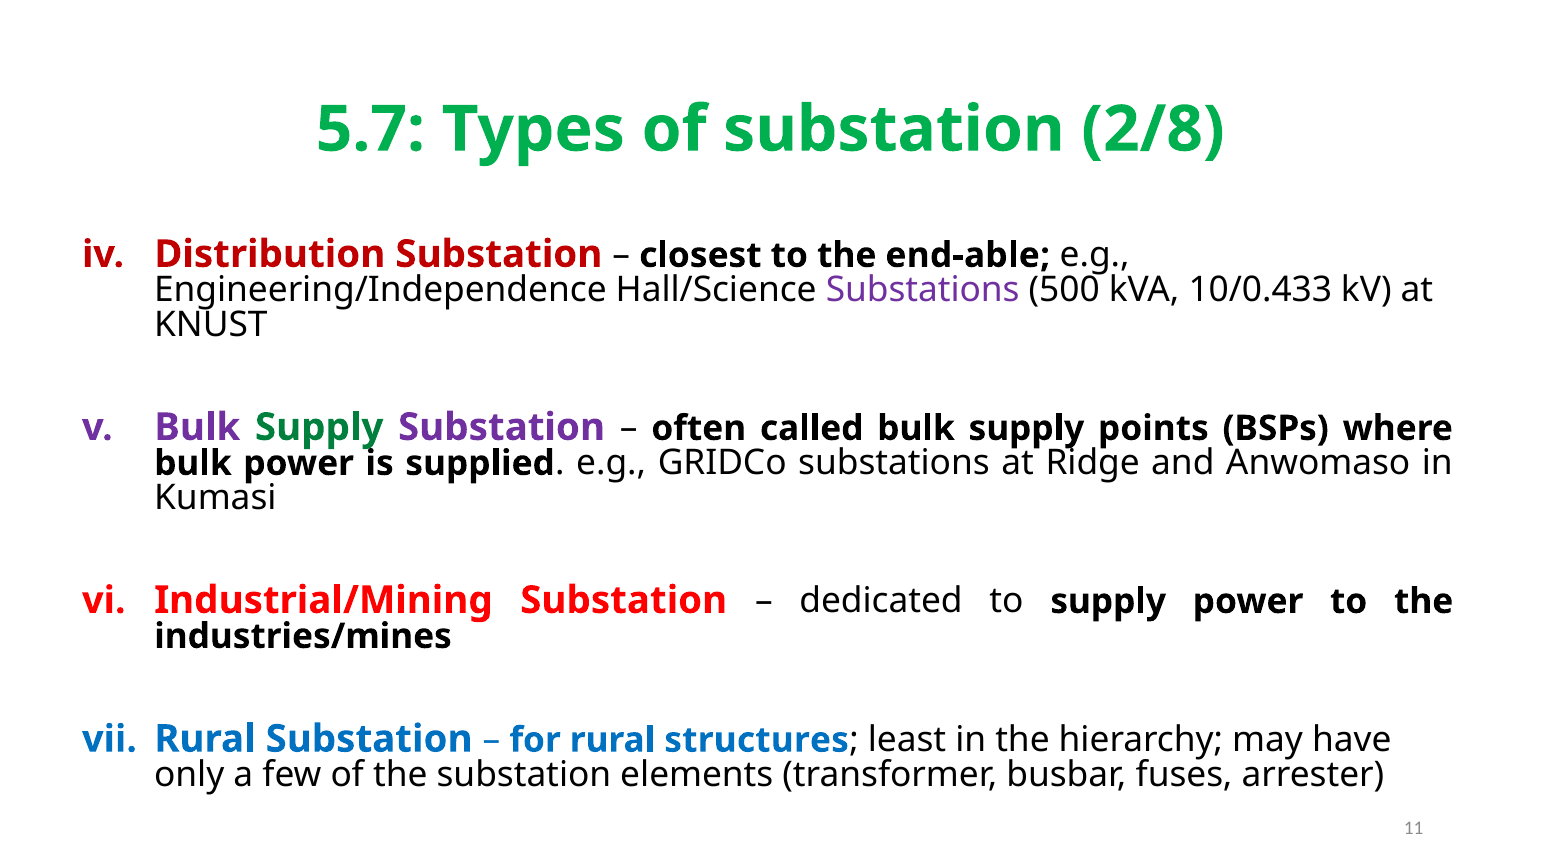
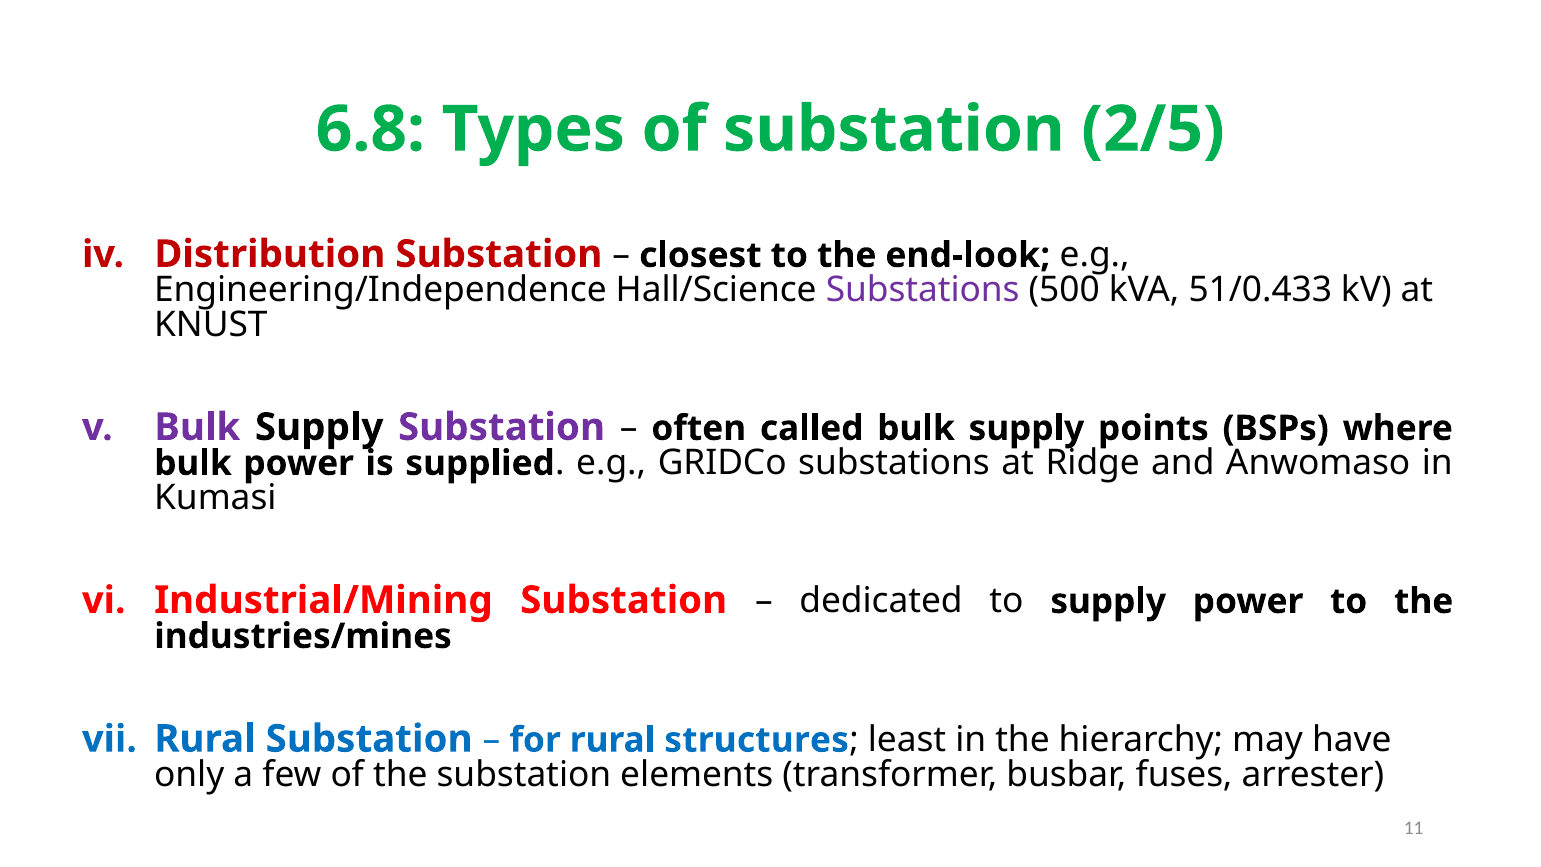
5.7: 5.7 -> 6.8 (370, 129)
2/8: 2/8 -> 2/5 (1153, 129)
end-able: end-able -> end-look (968, 255)
10/0.433: 10/0.433 -> 51/0.433 (1260, 290)
Supply colour: green -> black (319, 427)
